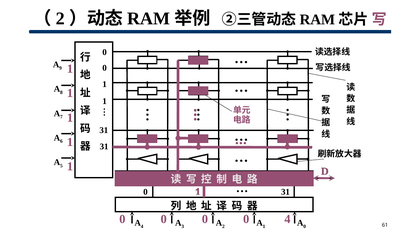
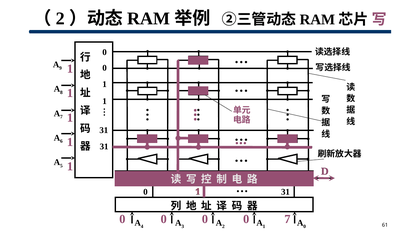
0 4: 4 -> 7 (287, 219)
